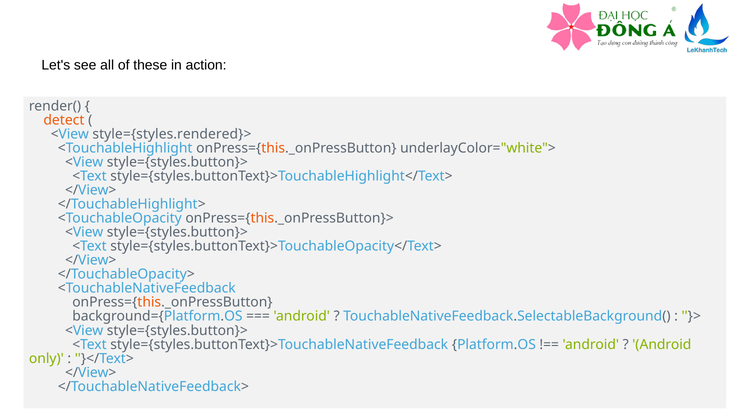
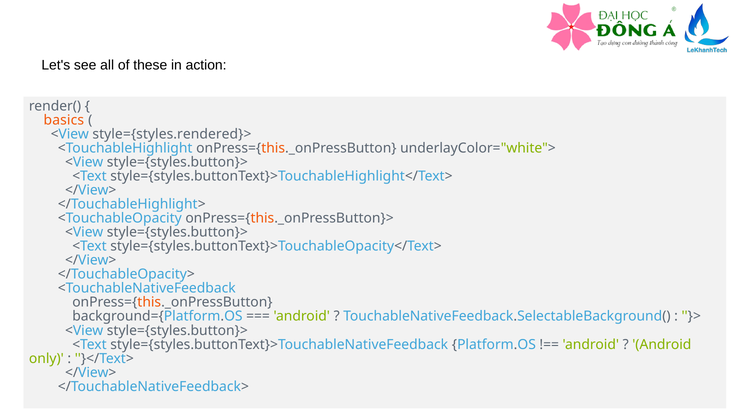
detect: detect -> basics (64, 120)
